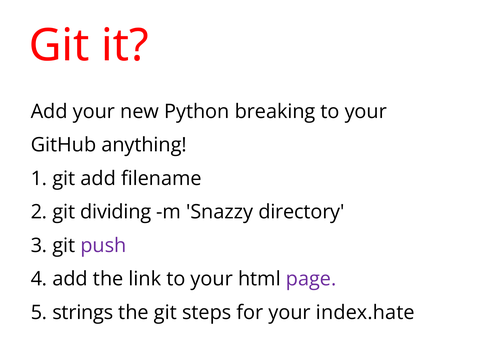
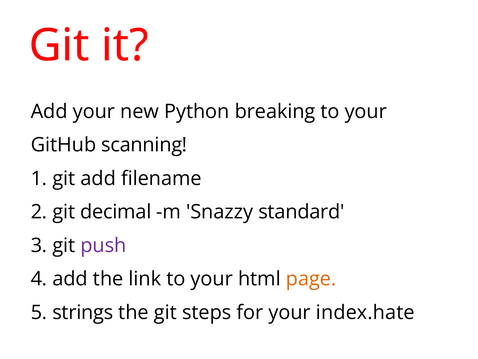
anything: anything -> scanning (144, 145)
dividing: dividing -> decimal (116, 212)
directory: directory -> standard (301, 212)
page colour: purple -> orange (311, 279)
